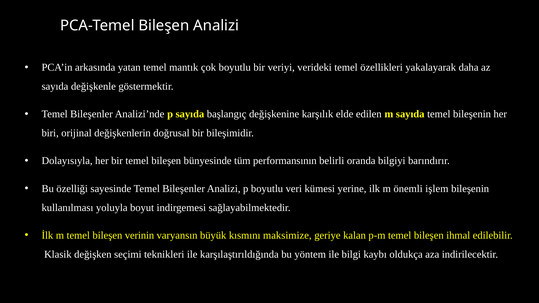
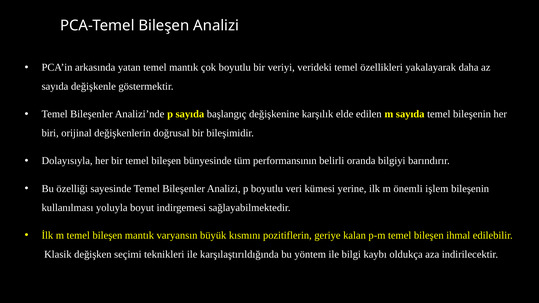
bileşen verinin: verinin -> mantık (139, 236)
maksimize: maksimize -> pozitiflerin (287, 236)
